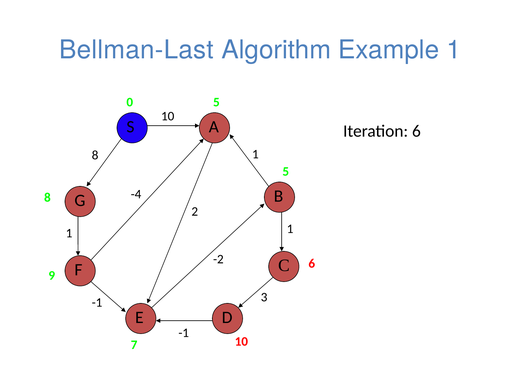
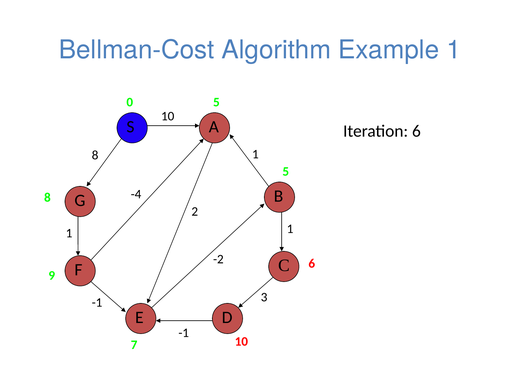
Bellman-Last: Bellman-Last -> Bellman-Cost (137, 50)
